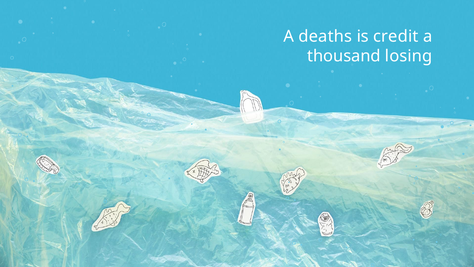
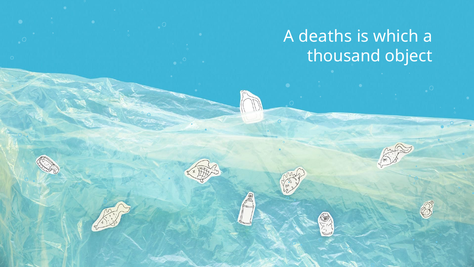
credit: credit -> which (396, 36)
losing: losing -> object (409, 56)
